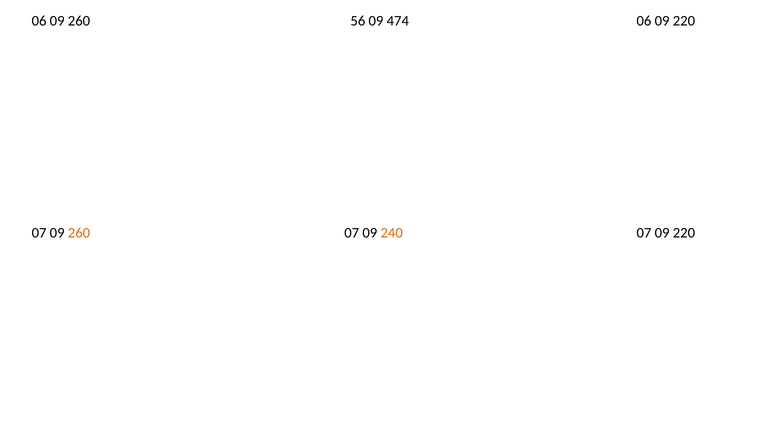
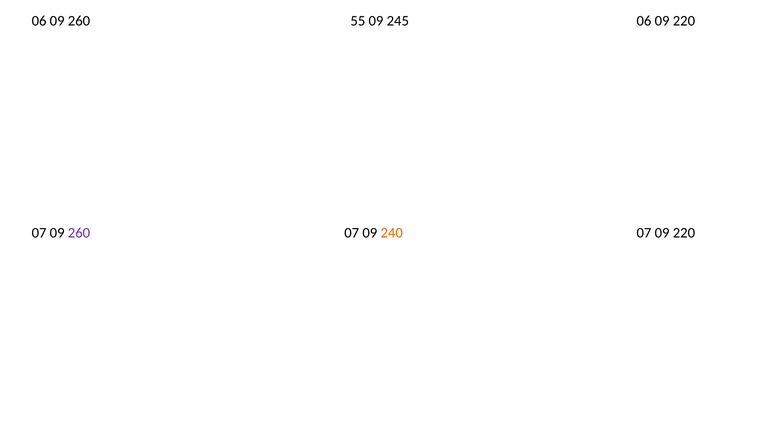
56: 56 -> 55 (358, 21)
474: 474 -> 245 (398, 21)
260 colour: orange -> purple (79, 233)
